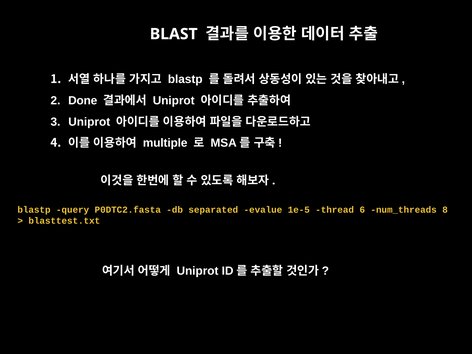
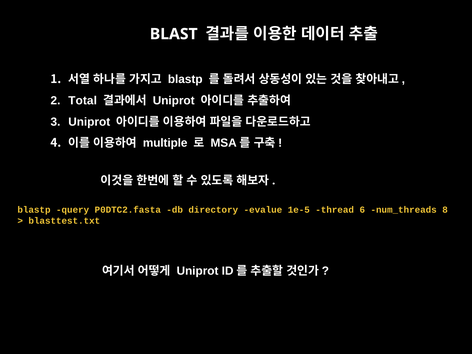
Done: Done -> Total (83, 101)
separated: separated -> directory (213, 210)
